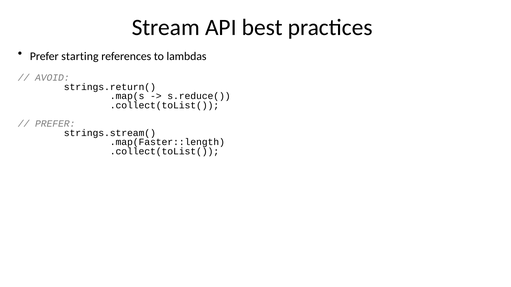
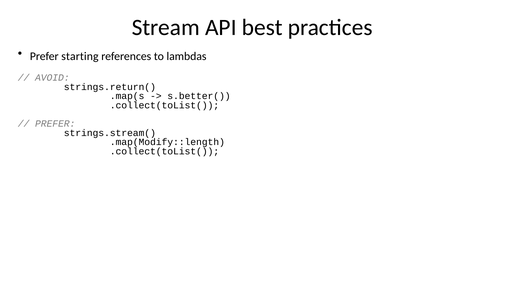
s.reduce(: s.reduce( -> s.better( (199, 96)
.map(Faster::length: .map(Faster::length -> .map(Modify::length (167, 142)
